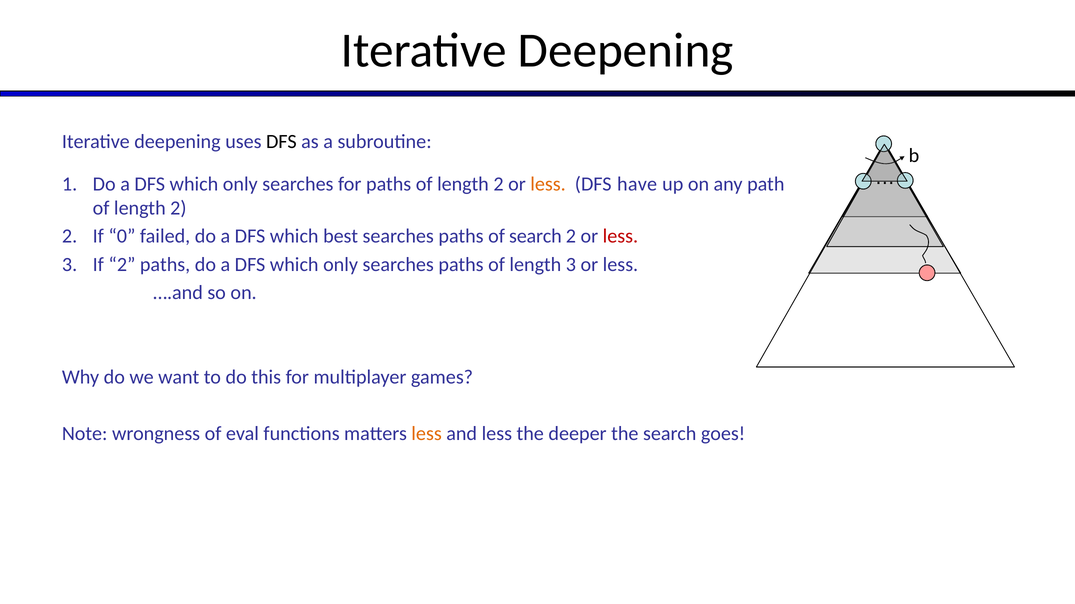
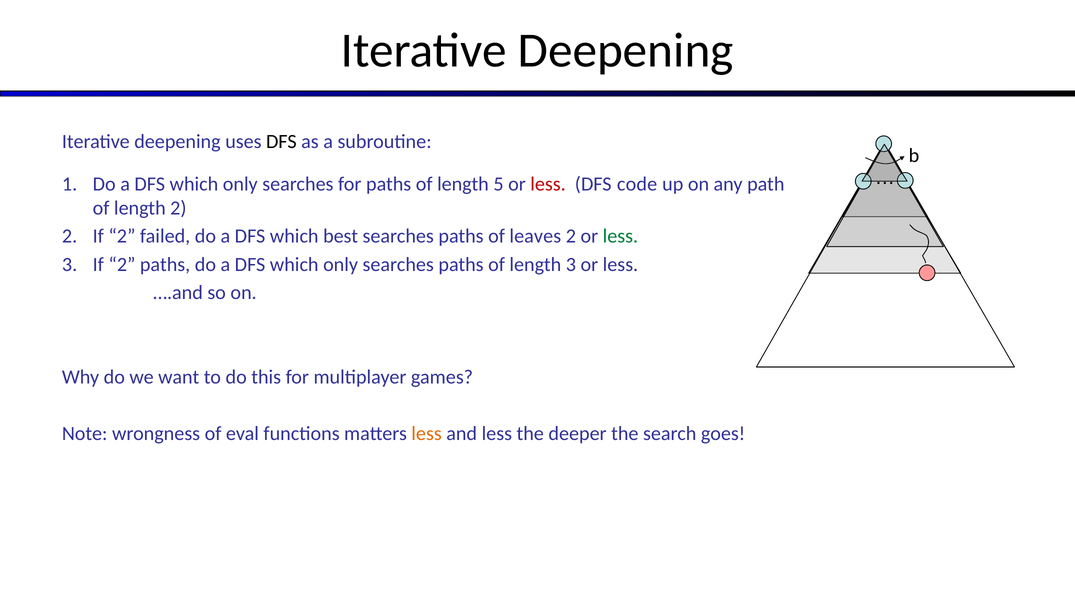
paths of length 2: 2 -> 5 (499, 184)
less colour: orange -> red (548, 184)
have: have -> code (637, 184)
2 If 0: 0 -> 2 (122, 237)
of search: search -> leaves (535, 237)
less colour: red -> green (620, 237)
